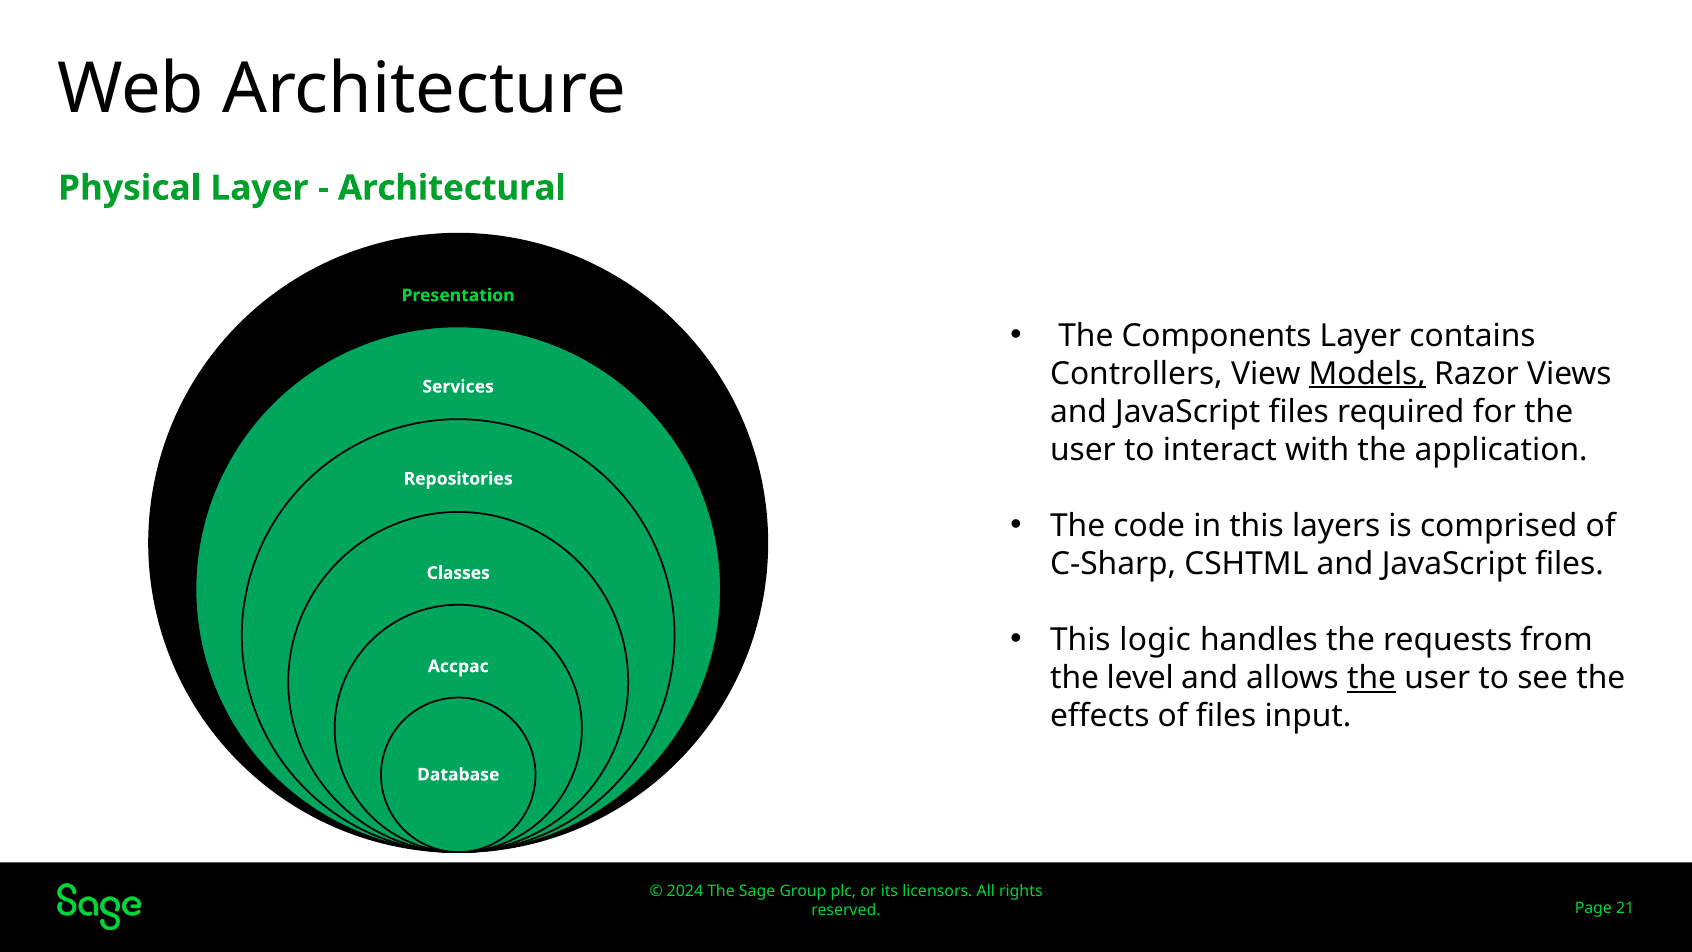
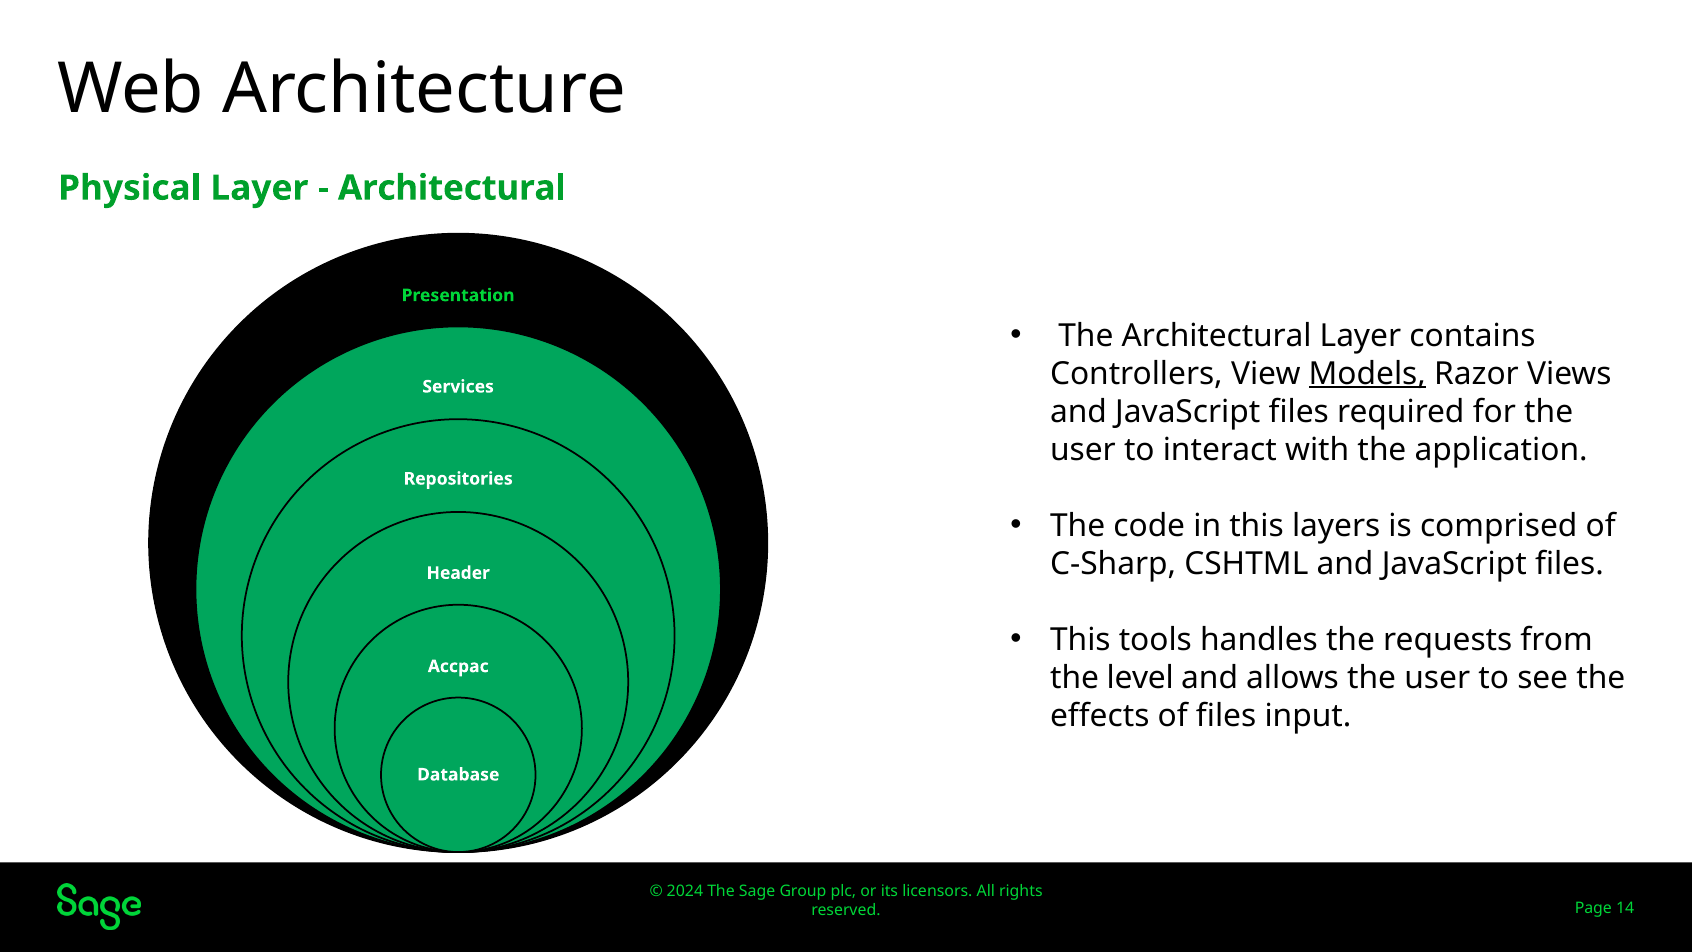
The Components: Components -> Architectural (1217, 335)
Classes: Classes -> Header (458, 573)
logic: logic -> tools (1155, 640)
the underline: present -> none (1372, 678)
21: 21 -> 14 (1625, 908)
